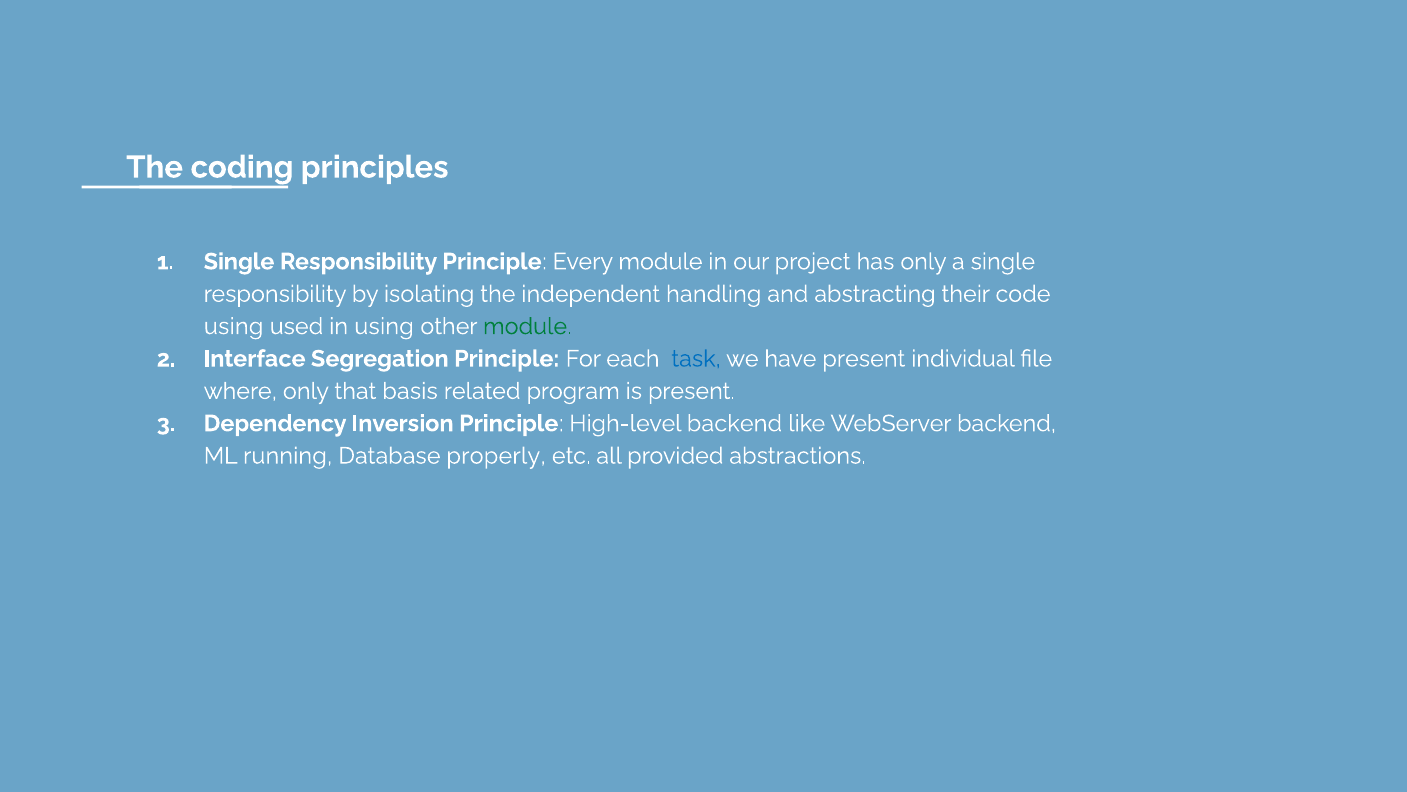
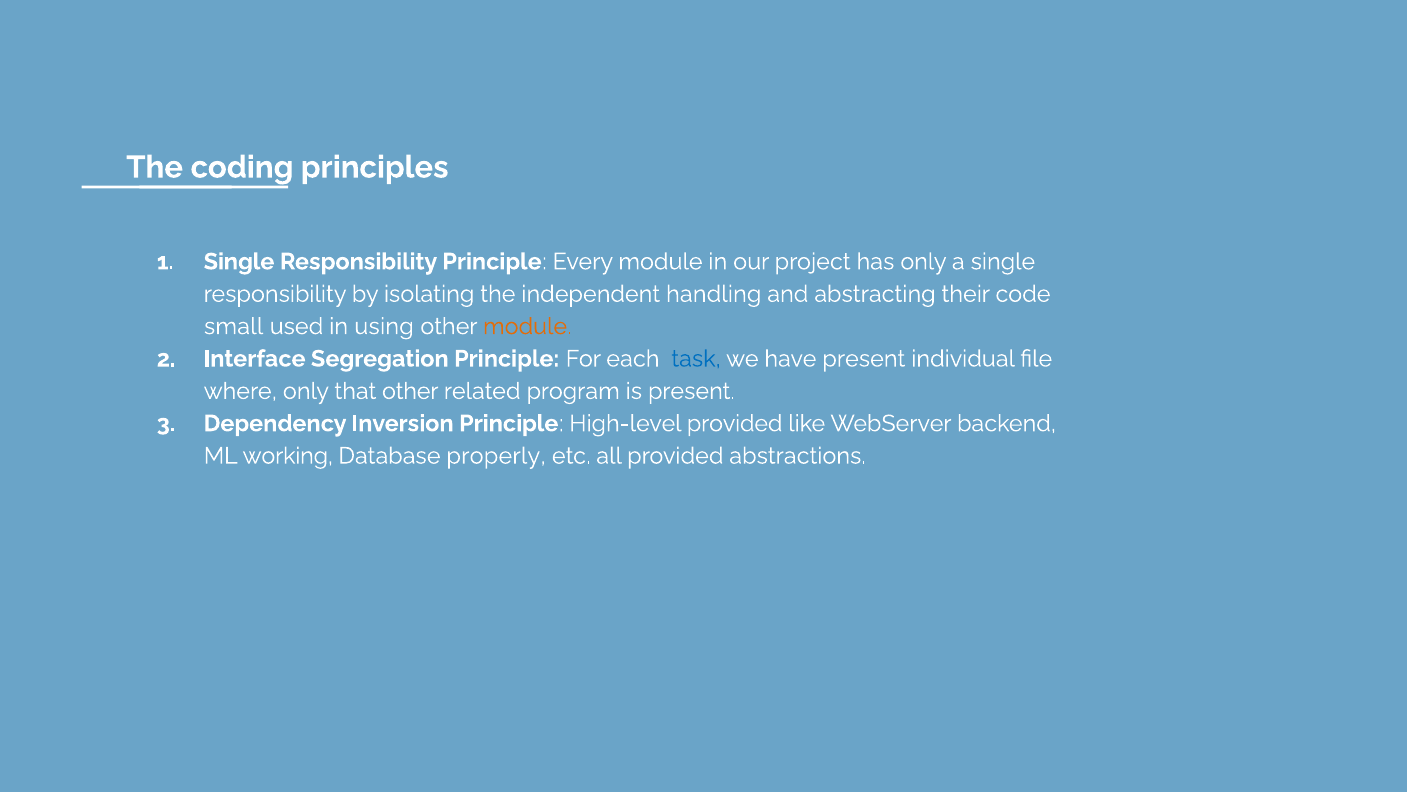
using: using -> small (234, 326)
module colour: green -> orange (527, 326)
that basis: basis -> other (410, 391)
High-level backend: backend -> provided (735, 423)
running: running -> working (288, 456)
